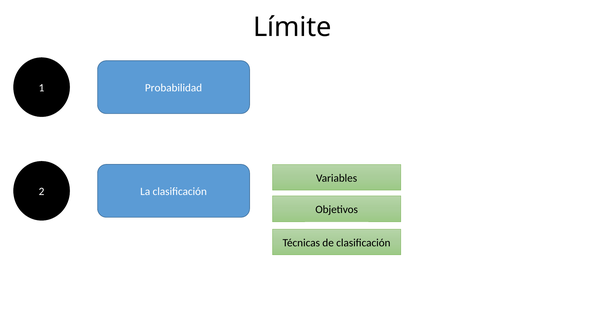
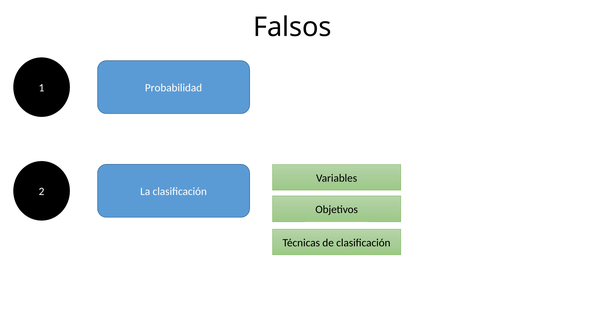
Límite: Límite -> Falsos (292, 27)
